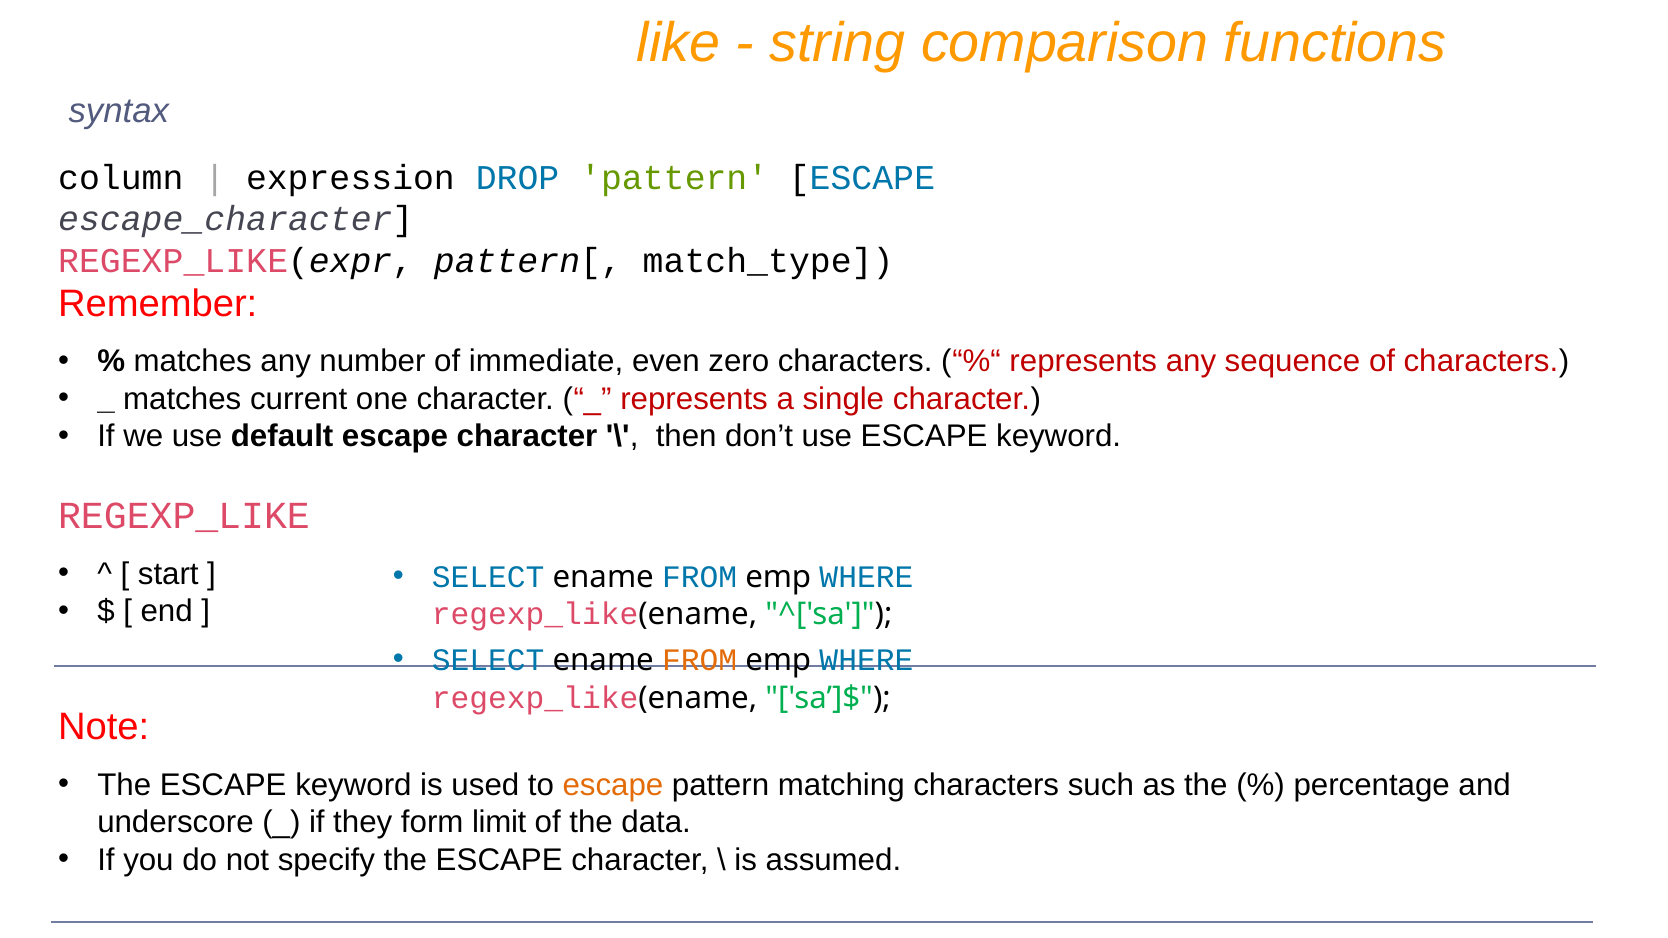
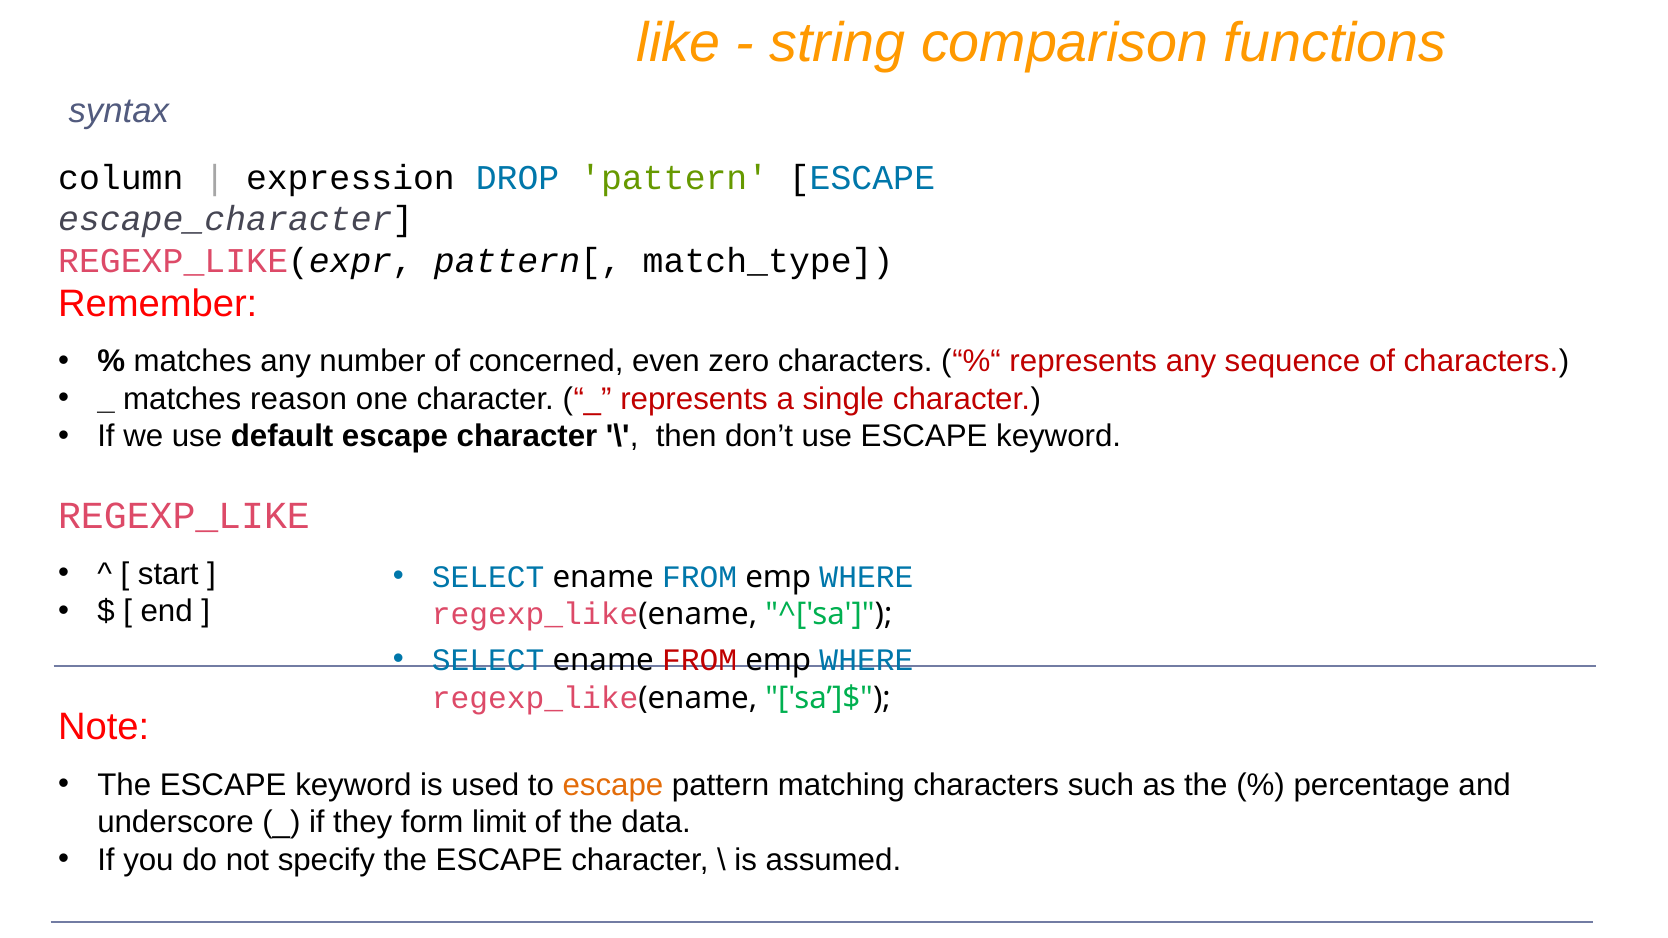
immediate: immediate -> concerned (546, 362)
current: current -> reason (299, 399)
FROM colour: orange -> red (700, 660)
